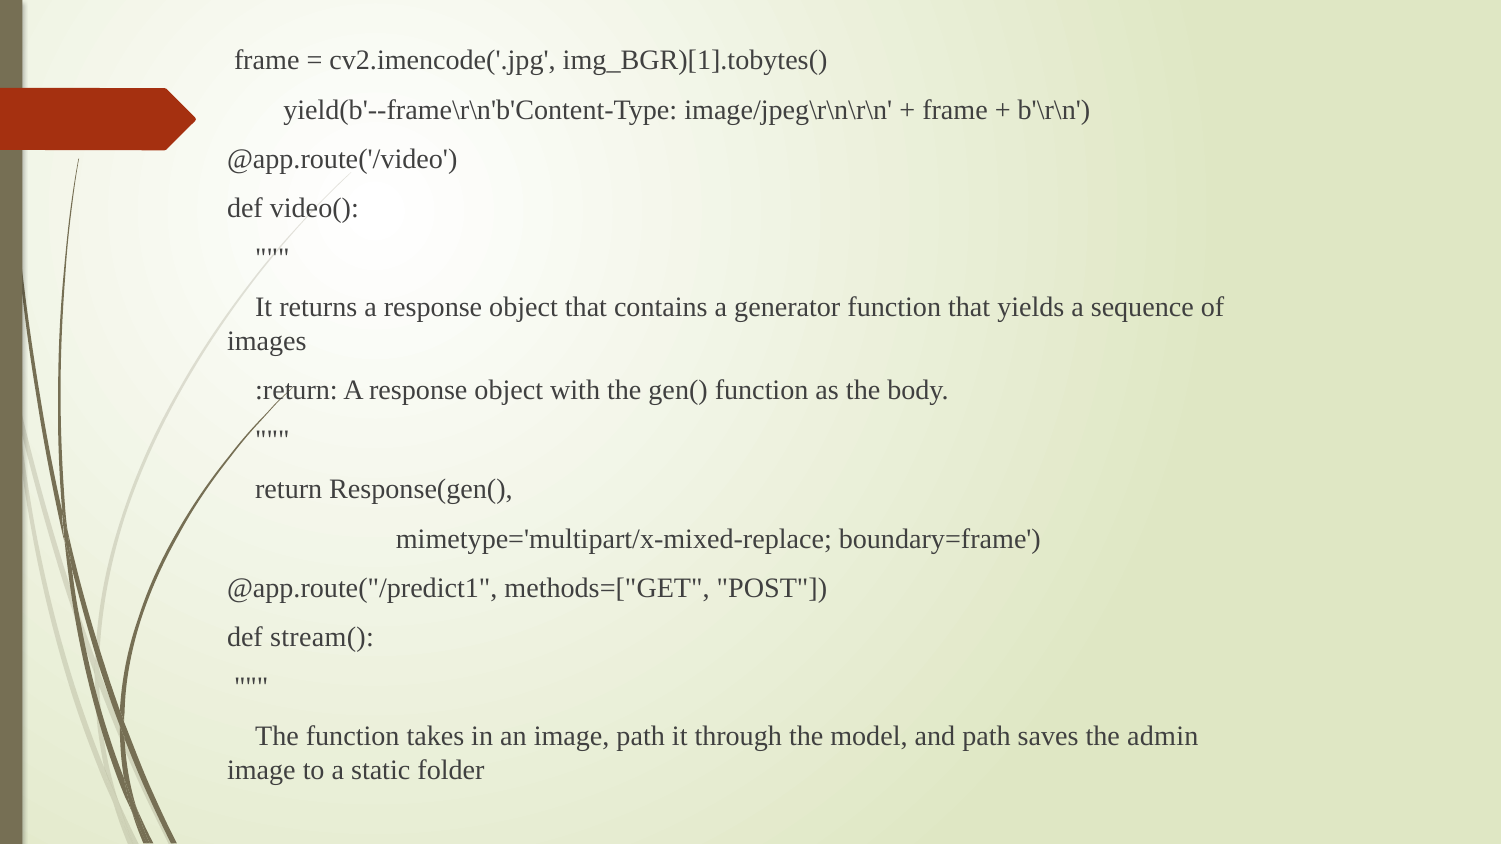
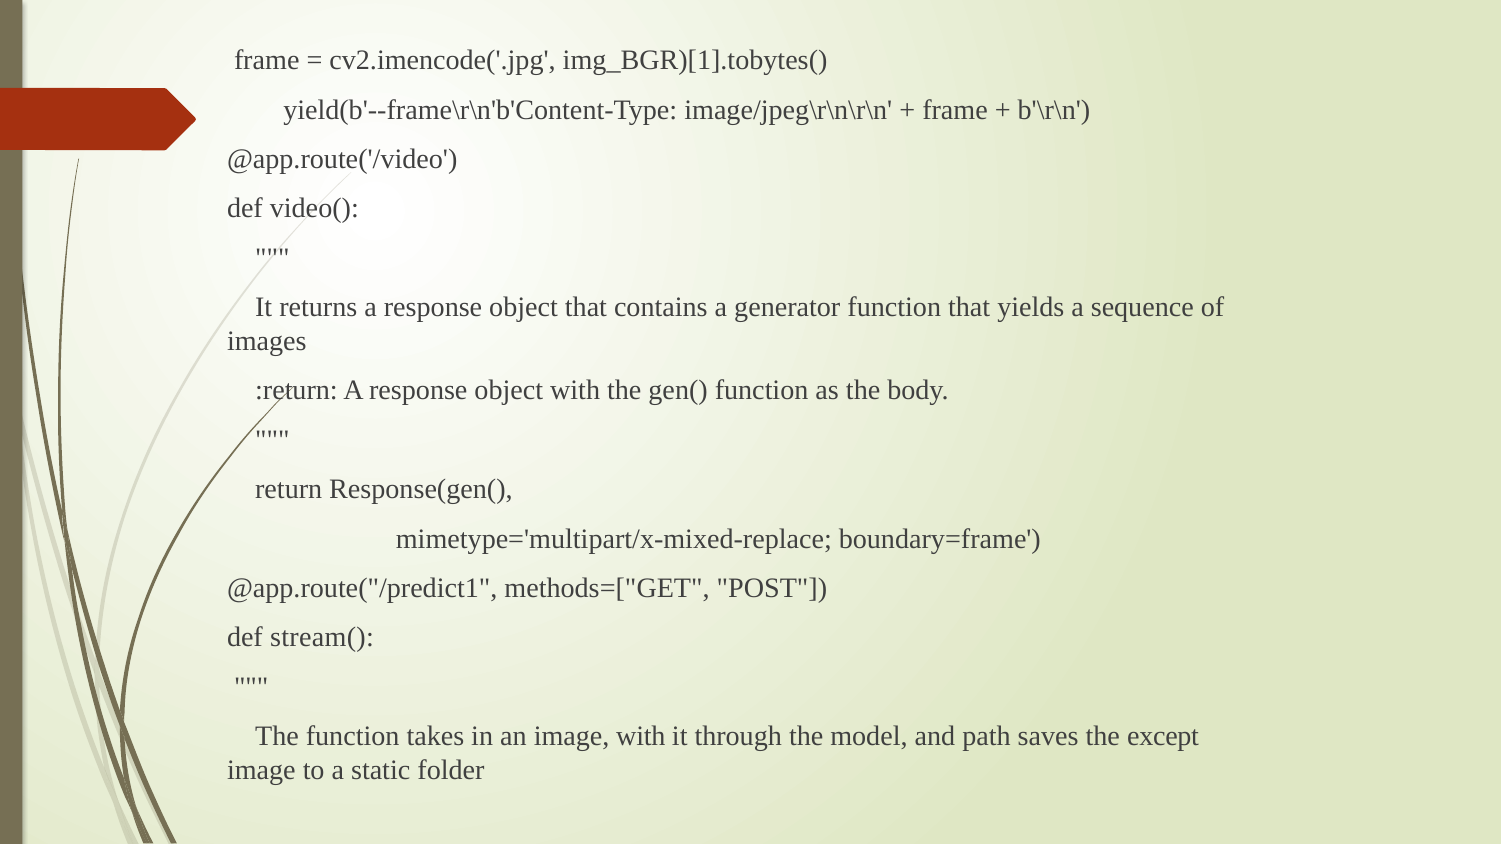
image path: path -> with (641, 737)
admin: admin -> except (1163, 737)
